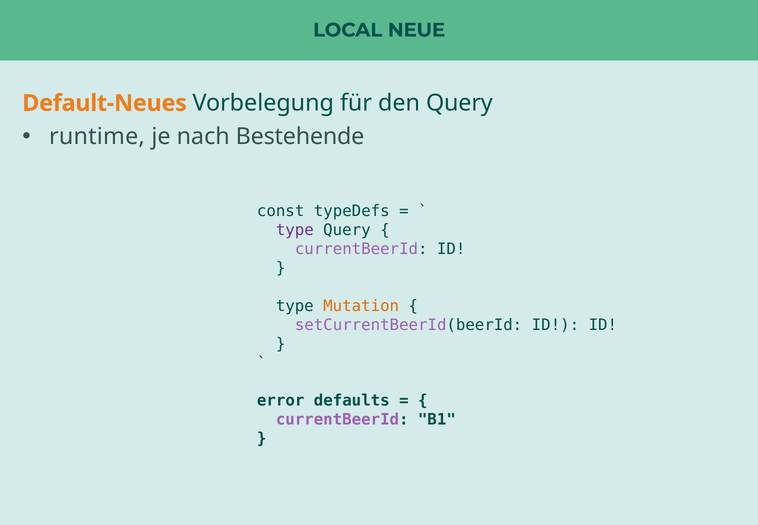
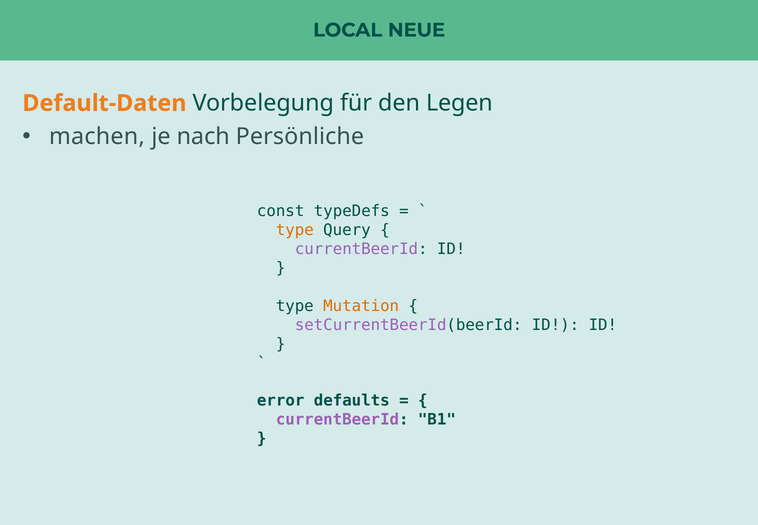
Default-Neues: Default-Neues -> Default-Daten (104, 103)
den Query: Query -> Legen (459, 103)
runtime: runtime -> machen (97, 137)
Bestehende: Bestehende -> Persönliche (300, 137)
type colour: purple -> orange (295, 230)
